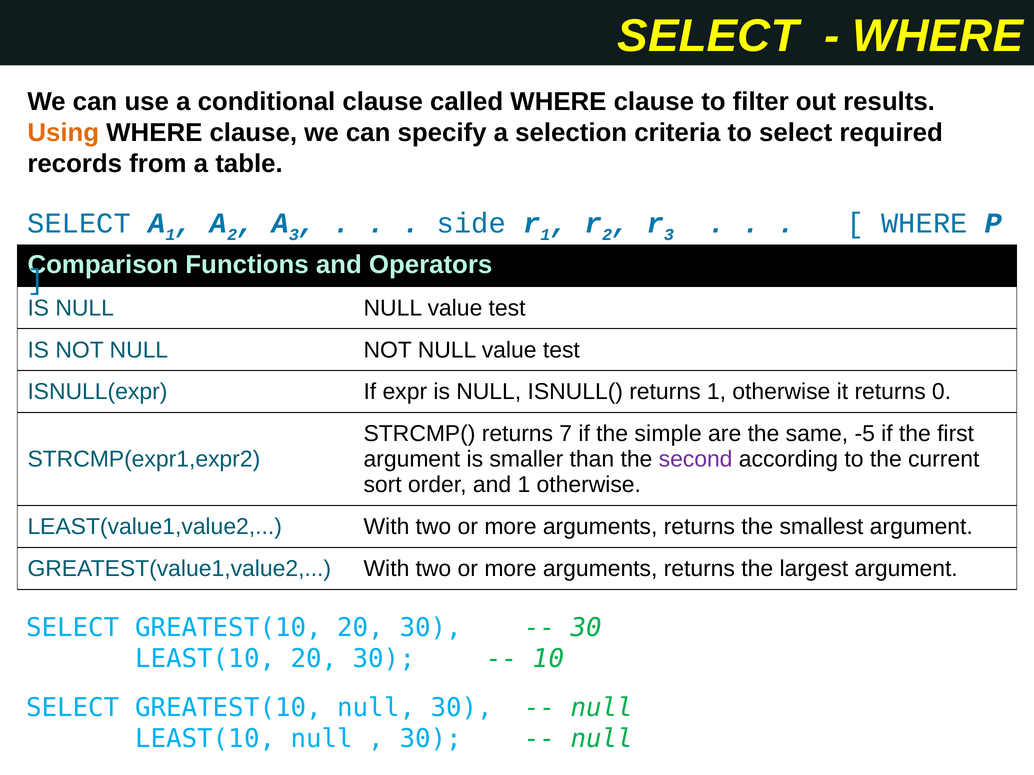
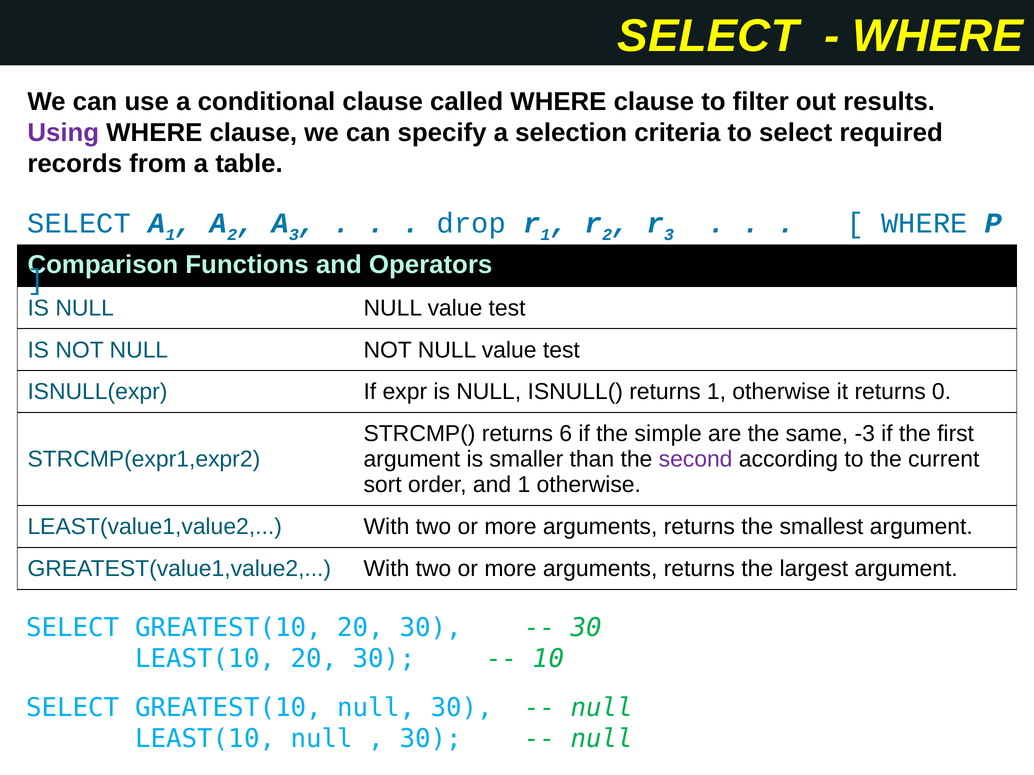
Using colour: orange -> purple (63, 133)
side: side -> drop (471, 224)
7: 7 -> 6 (566, 434)
-5: -5 -> -3 (865, 434)
